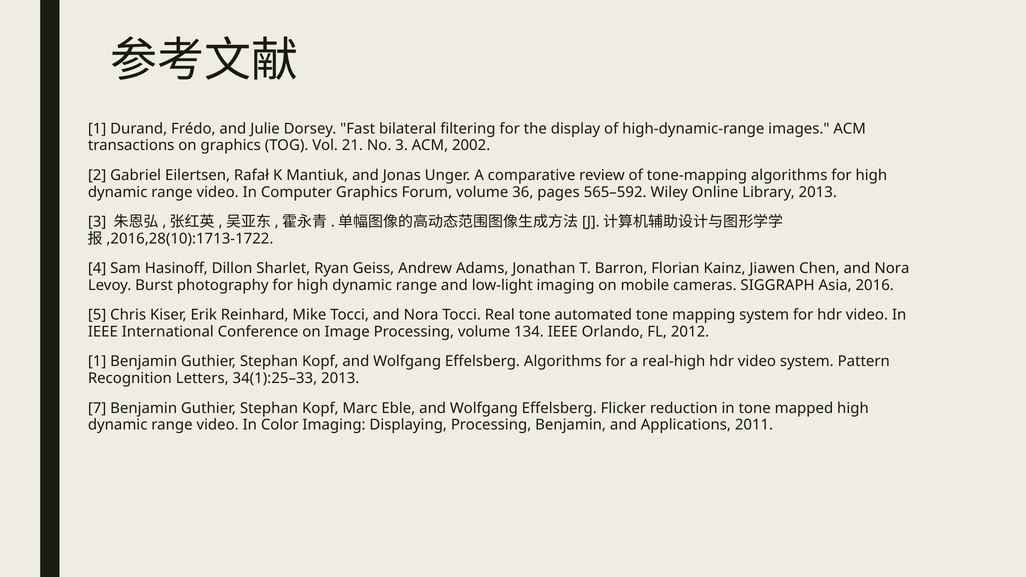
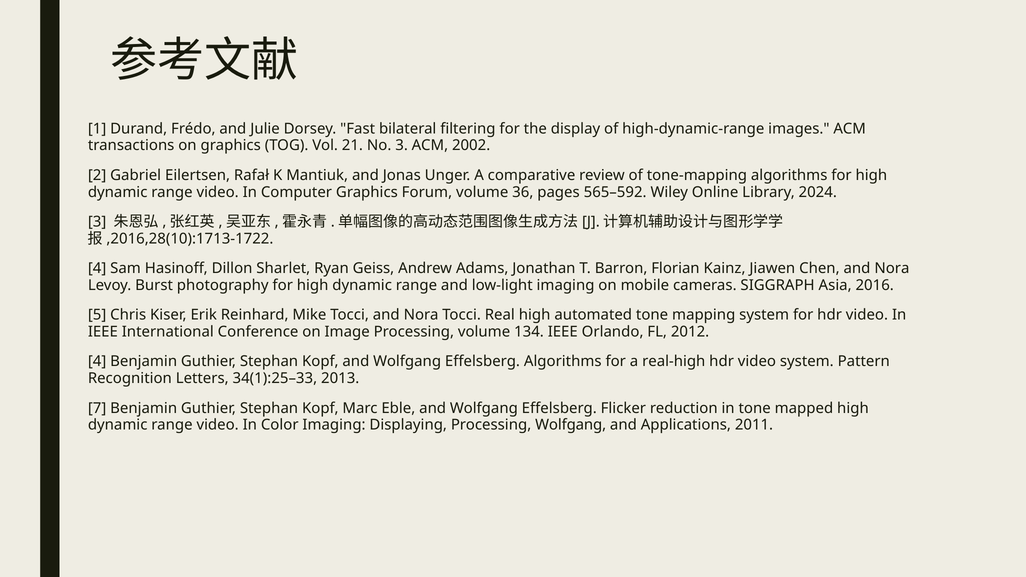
Library 2013: 2013 -> 2024 (818, 192)
Real tone: tone -> high (535, 315)
1: 1 -> 4 (97, 362)
Processing Benjamin: Benjamin -> Wolfgang (571, 425)
